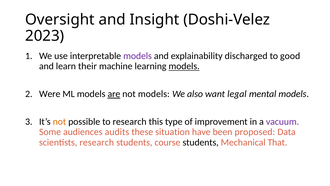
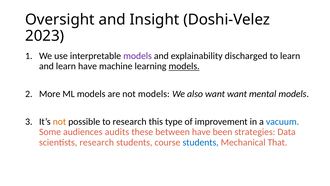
to good: good -> learn (290, 56)
learn their: their -> have (87, 66)
Were: Were -> More (50, 94)
are underline: present -> none (114, 94)
want legal: legal -> want (237, 94)
vacuum colour: purple -> blue (282, 121)
situation: situation -> between (173, 132)
proposed: proposed -> strategies (255, 132)
students colour: black -> blue (201, 142)
